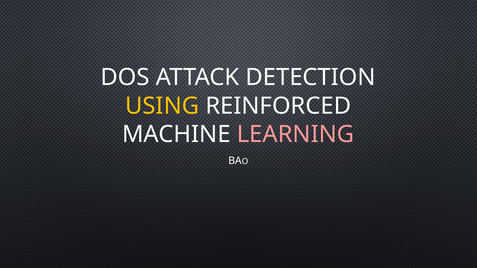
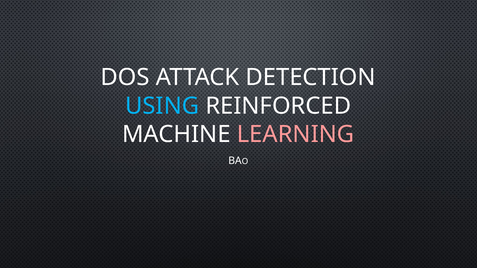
USING colour: yellow -> light blue (162, 106)
